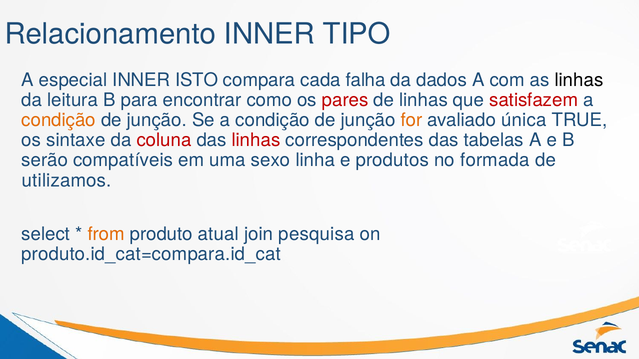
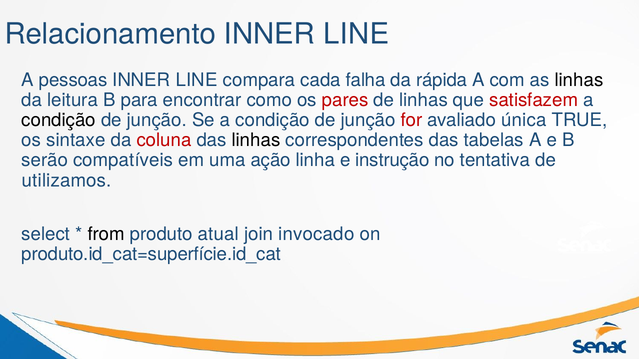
Relacionamento INNER TIPO: TIPO -> LINE (356, 34)
especial: especial -> pessoas (73, 80)
ISTO: ISTO -> LINE (197, 80)
dados: dados -> rápida (442, 80)
condição colour: orange -> black (59, 120)
for colour: orange -> red (412, 120)
linhas colour: red -> black (256, 140)
sexo: sexo -> ação (271, 161)
produtos: produtos -> instrução (392, 161)
formada: formada -> tentativa (495, 161)
from colour: orange -> black (106, 234)
pesquisa: pesquisa -> invocado (316, 234)
produto.id_cat=compara.id_cat: produto.id_cat=compara.id_cat -> produto.id_cat=superfície.id_cat (151, 254)
